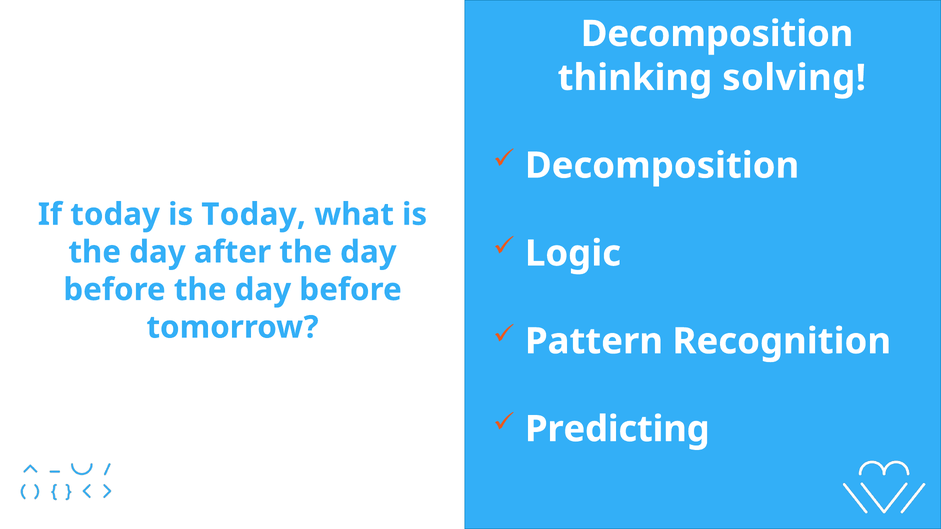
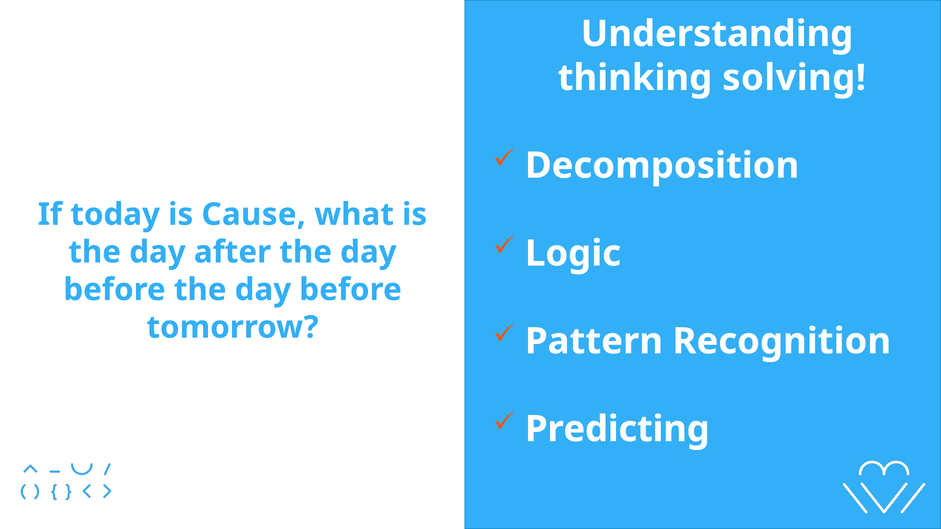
Decomposition: Decomposition -> Understanding (717, 34)
is Today: Today -> Cause (254, 215)
